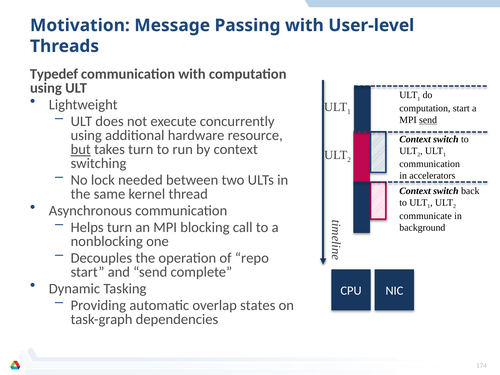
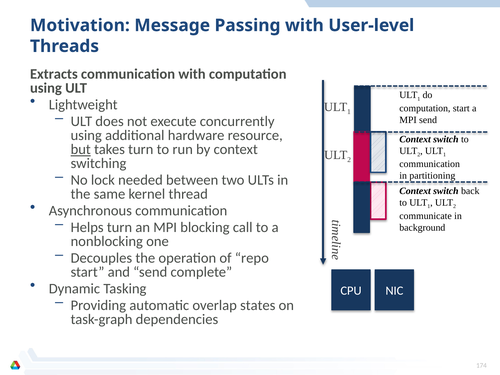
Typedef: Typedef -> Extracts (54, 74)
send underline: present -> none (428, 120)
accelerators: accelerators -> partitioning (432, 176)
